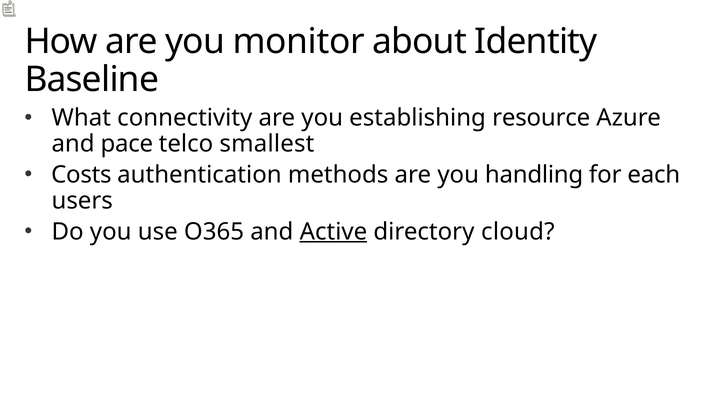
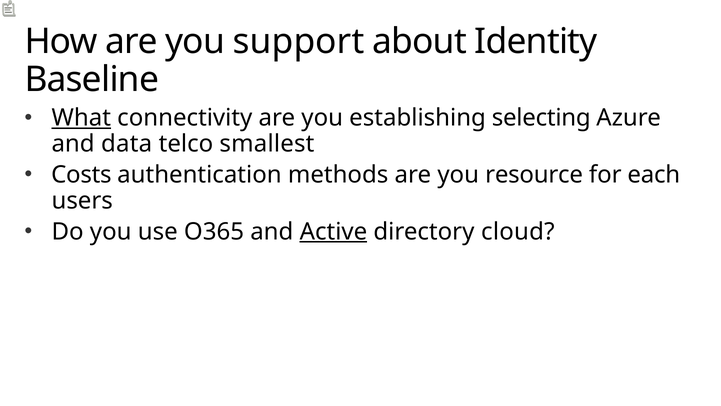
monitor: monitor -> support (299, 41)
What underline: none -> present (81, 118)
resource: resource -> selecting (541, 118)
pace: pace -> data (127, 144)
handling: handling -> resource (534, 175)
